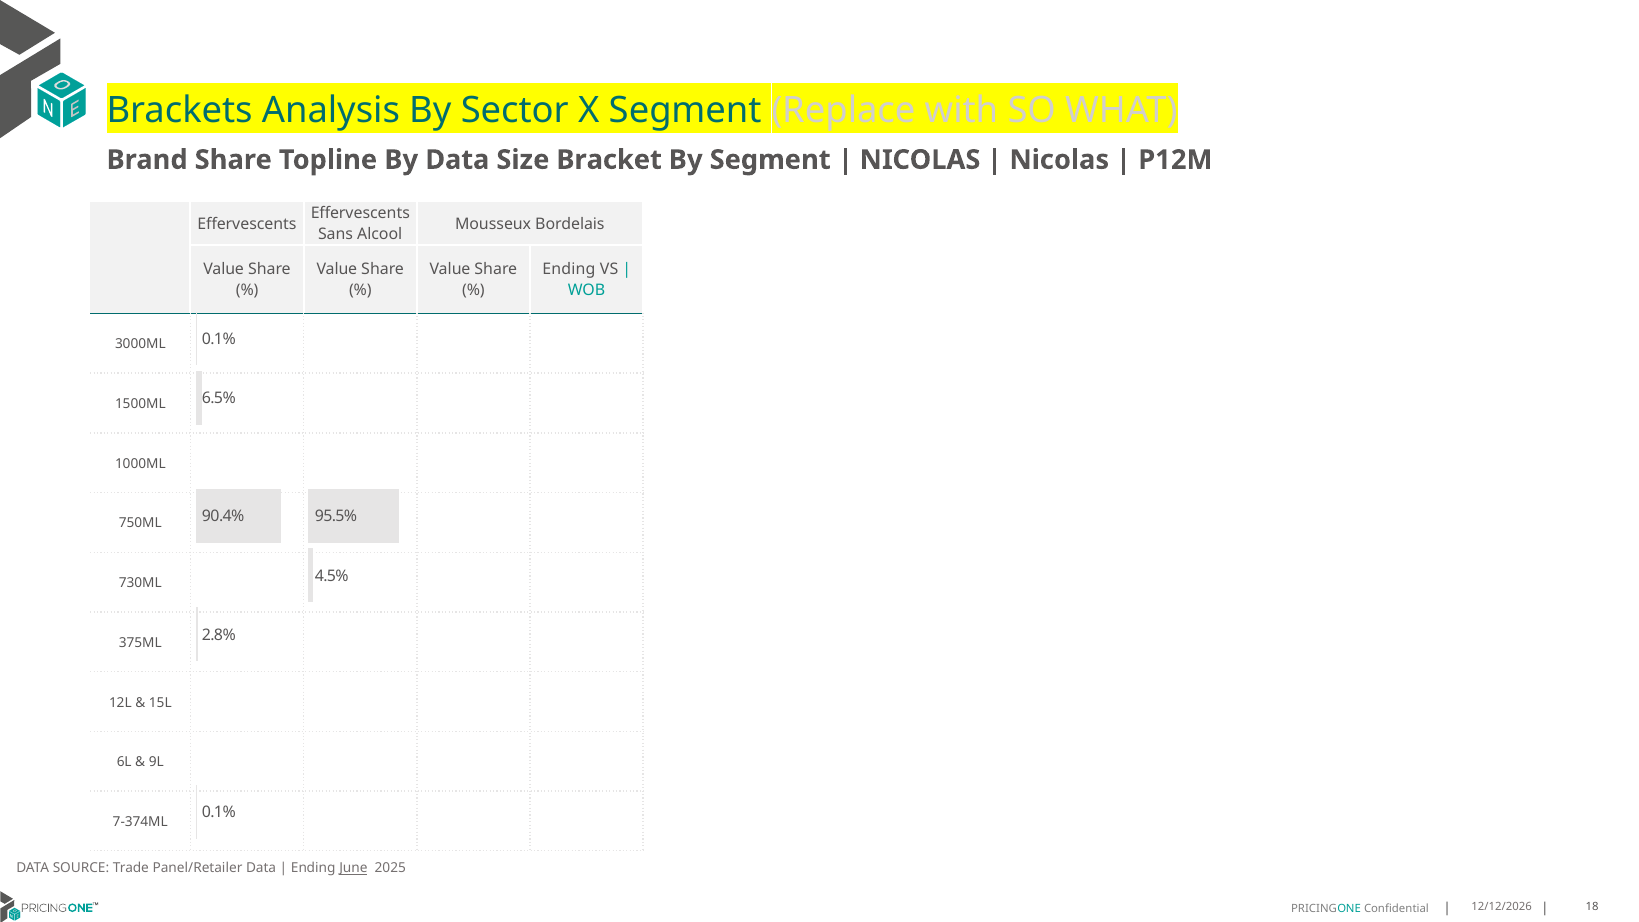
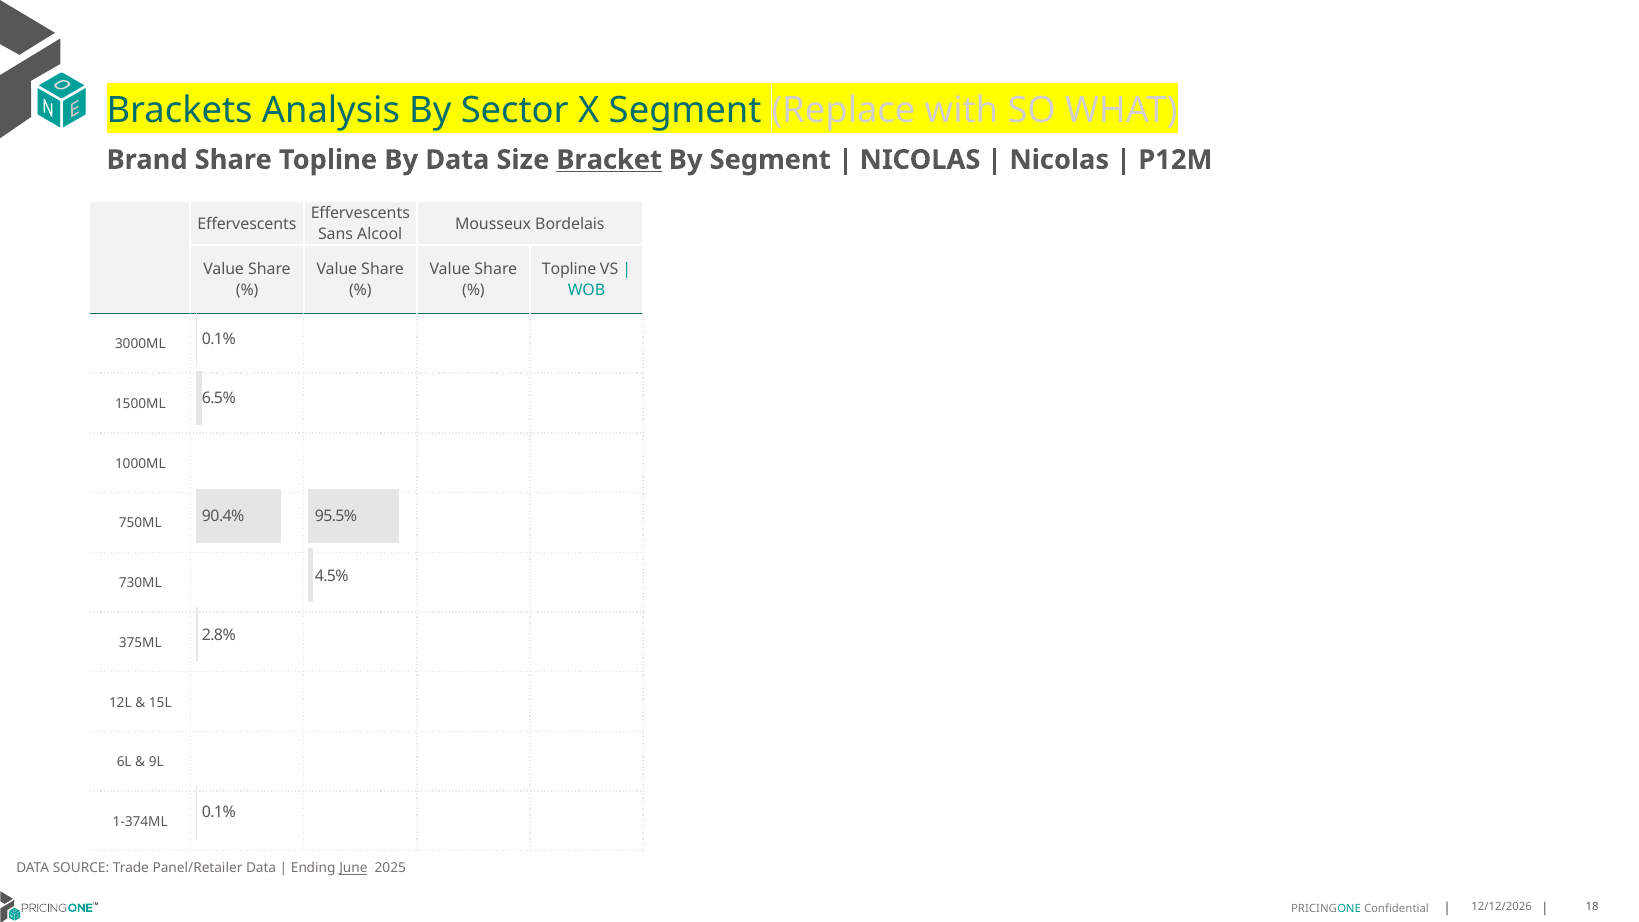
Bracket underline: none -> present (609, 160)
Ending: Ending -> Topline (569, 269)
7-374ML: 7-374ML -> 1-374ML (140, 822)
